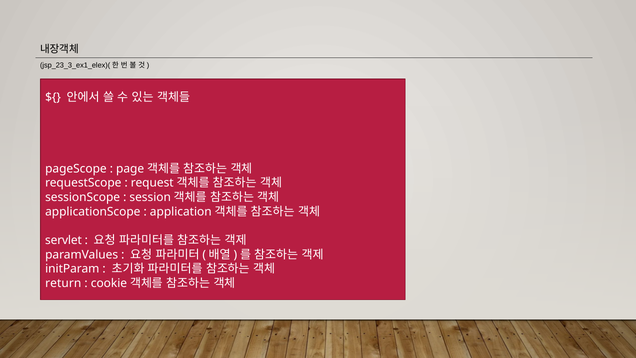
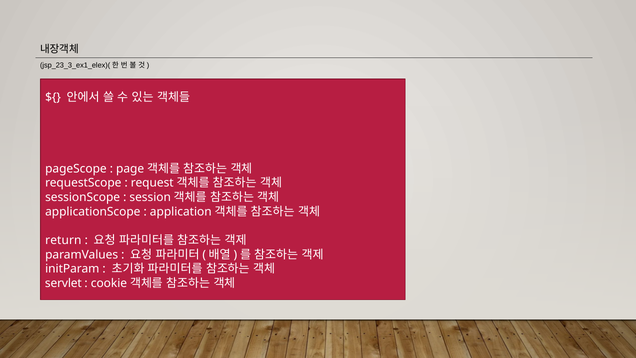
servlet: servlet -> return (63, 240)
return: return -> servlet (63, 283)
